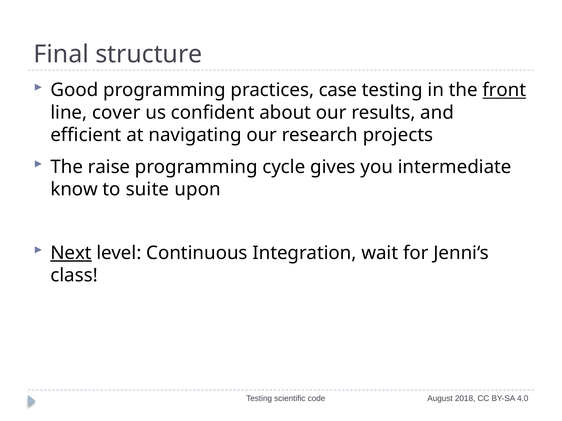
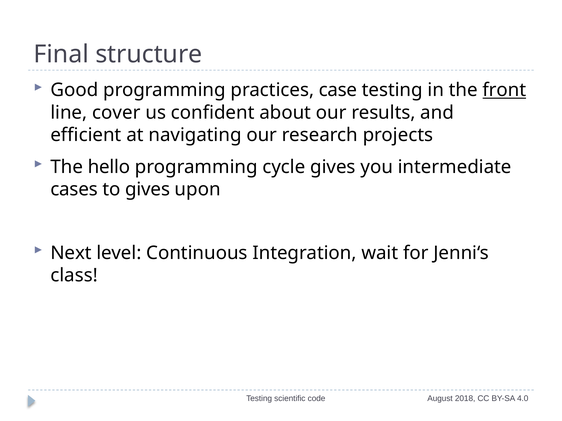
raise: raise -> hello (109, 167)
know: know -> cases (74, 190)
to suite: suite -> gives (148, 190)
Next underline: present -> none (71, 253)
